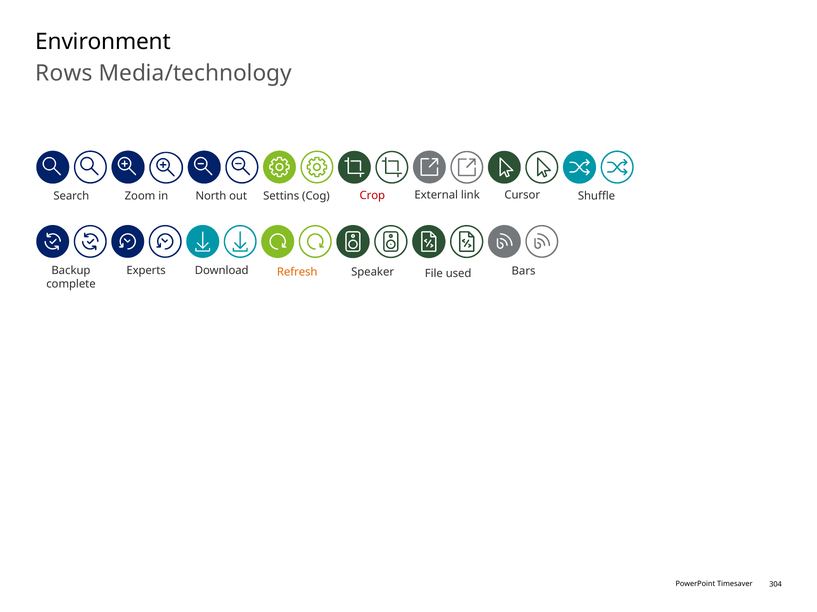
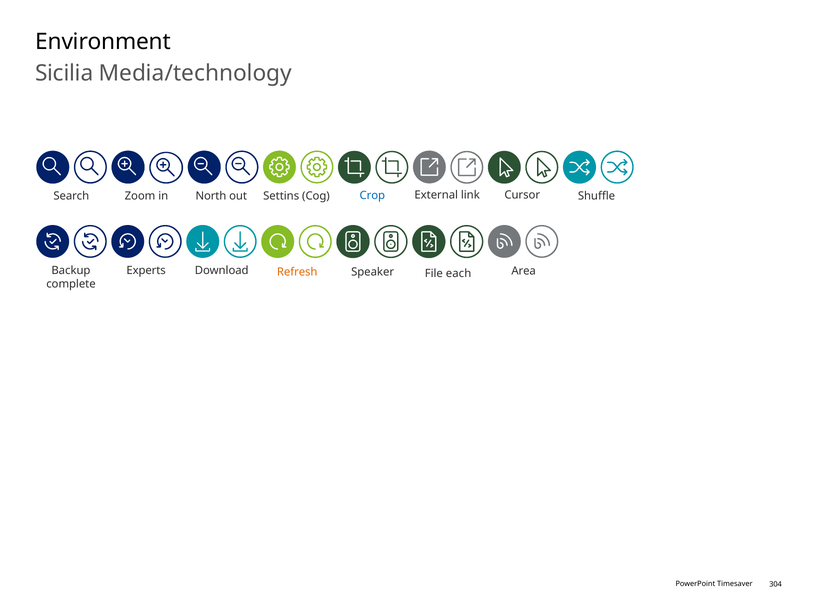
Rows: Rows -> Sicilia (64, 73)
Crop colour: red -> blue (372, 196)
Bars: Bars -> Area (524, 271)
used: used -> each (459, 274)
